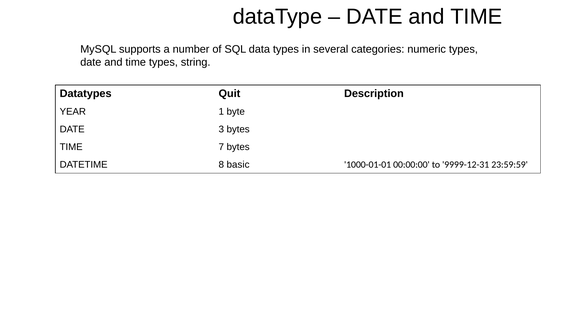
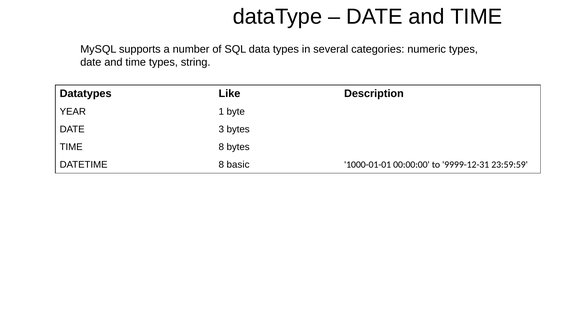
Quit: Quit -> Like (229, 93)
TIME 7: 7 -> 8 (221, 147)
